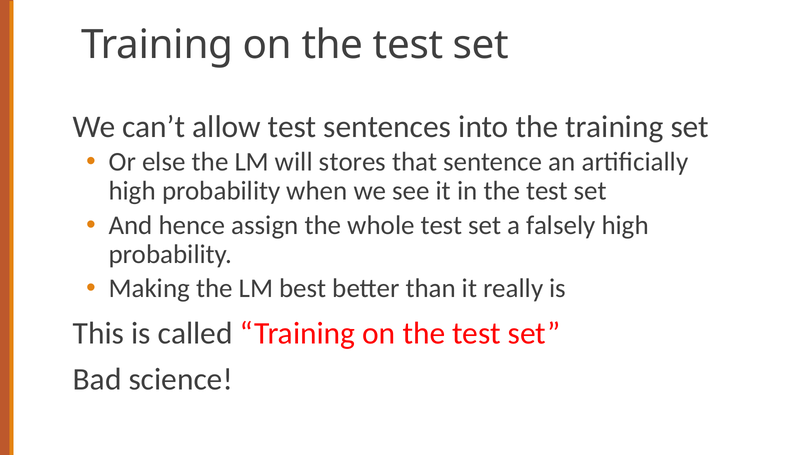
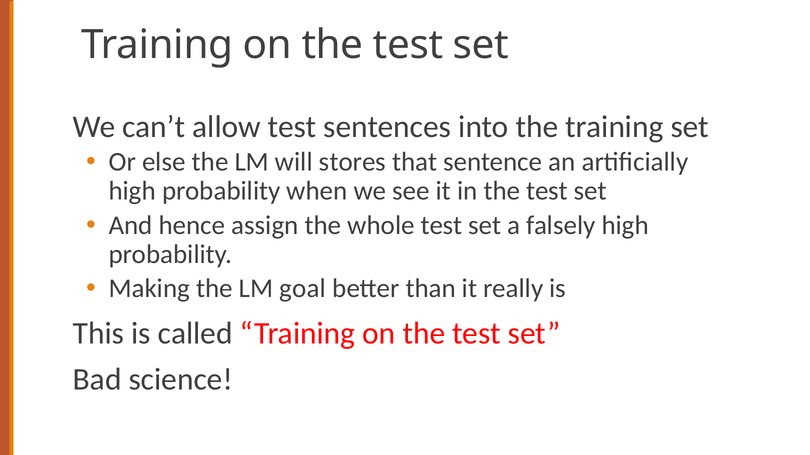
best: best -> goal (303, 289)
